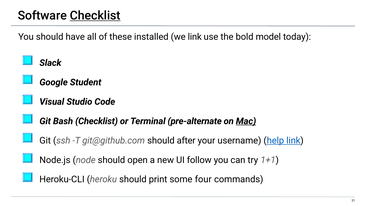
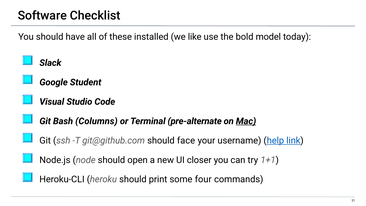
Checklist underline: present -> none (95, 15)
we link: link -> like (195, 37)
Bash Checklist: Checklist -> Columns (96, 121)
after: after -> face (186, 141)
follow: follow -> closer (199, 160)
